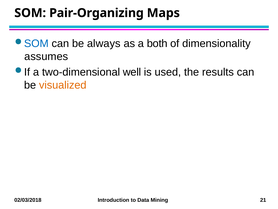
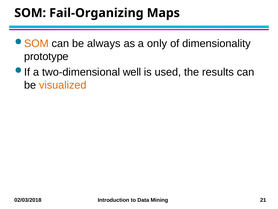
Pair-Organizing: Pair-Organizing -> Fail-Organizing (96, 13)
SOM colour: blue -> orange (36, 43)
both: both -> only (157, 43)
assumes: assumes -> prototype (46, 56)
